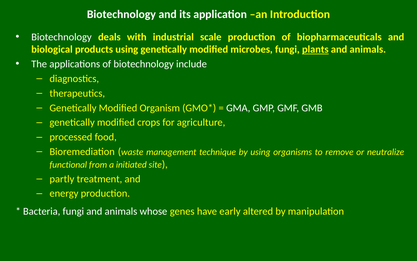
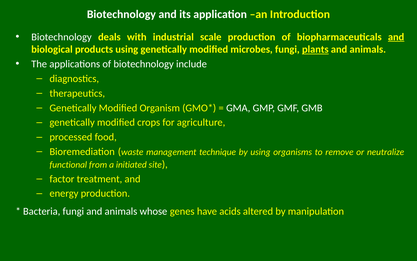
and underline: none -> present (396, 37)
partly: partly -> factor (62, 179)
early: early -> acids (230, 211)
